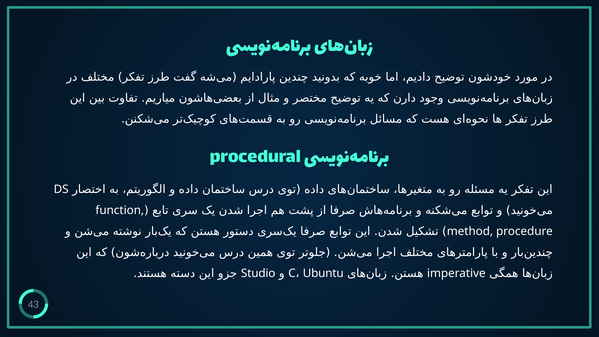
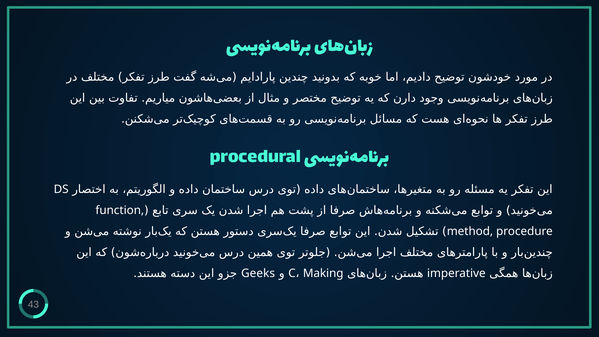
Studio: Studio -> Geeks (258, 273)
Ubuntu: Ubuntu -> Making (323, 273)
